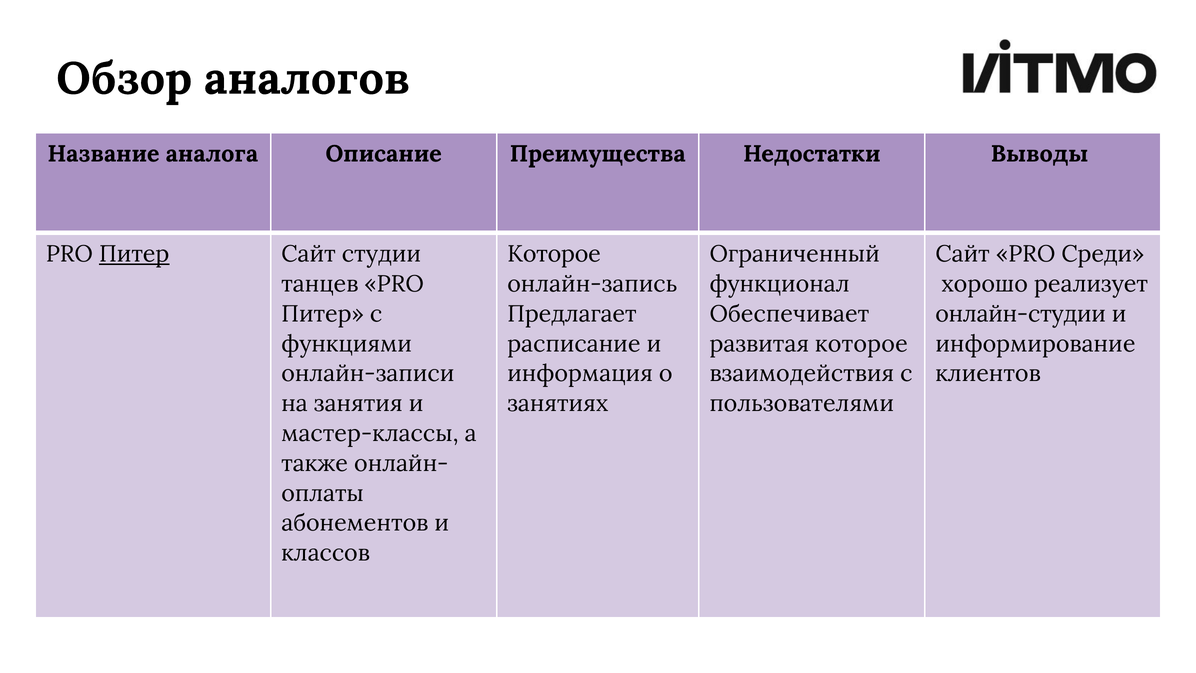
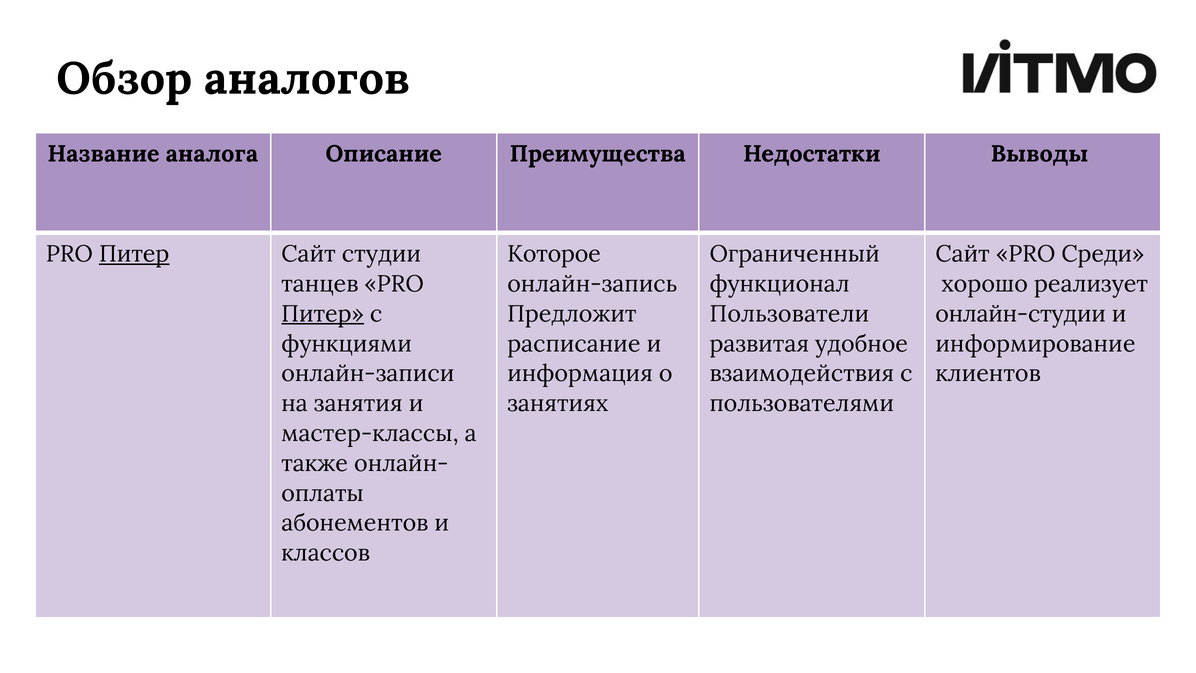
Питер underline: none -> present (323, 314)
Предлагает: Предлагает -> Предложит (572, 314)
Обеспечивает: Обеспечивает -> Пользователи (789, 314)
развитая которое: которое -> удобное (862, 344)
